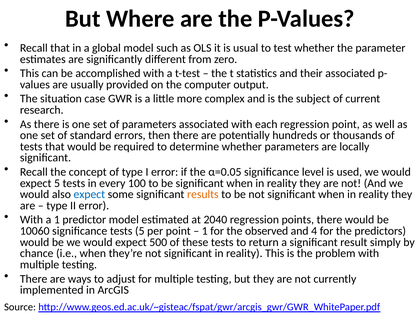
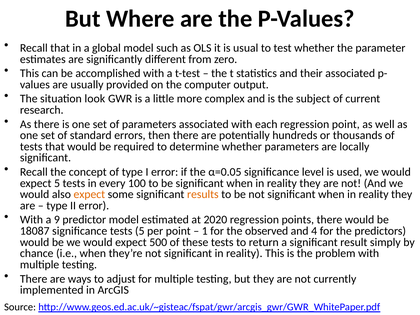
case: case -> look (95, 99)
expect colour: blue -> orange (89, 194)
a 1: 1 -> 9 (57, 220)
2040: 2040 -> 2020 (215, 220)
10060: 10060 -> 18087 (35, 231)
